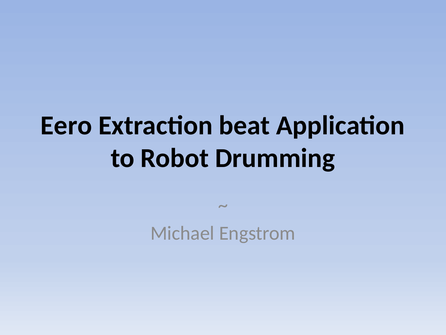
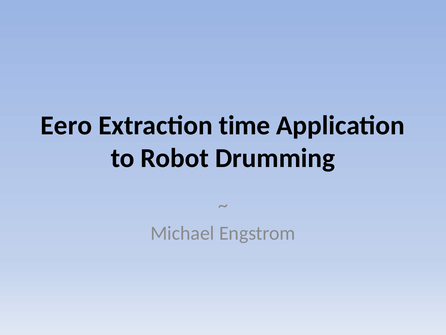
beat: beat -> time (245, 125)
